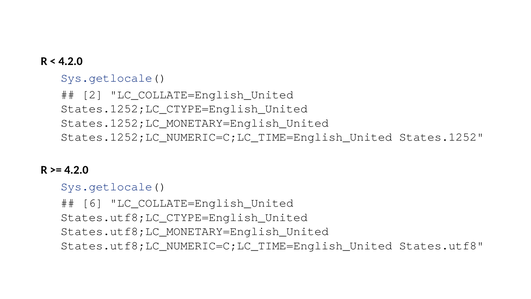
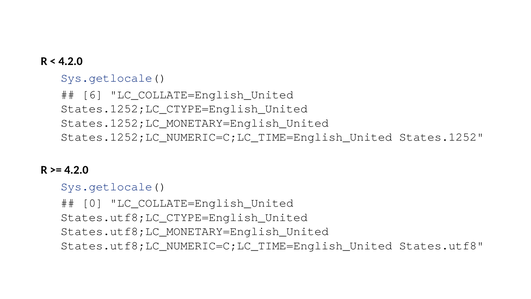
2: 2 -> 6 (92, 94)
6: 6 -> 0 (92, 203)
